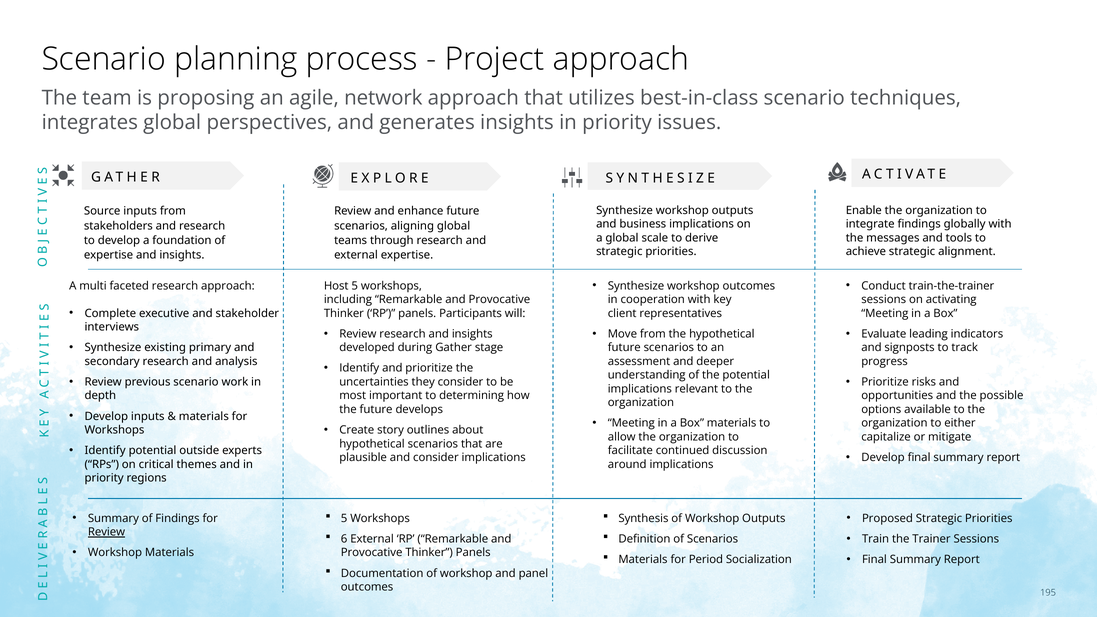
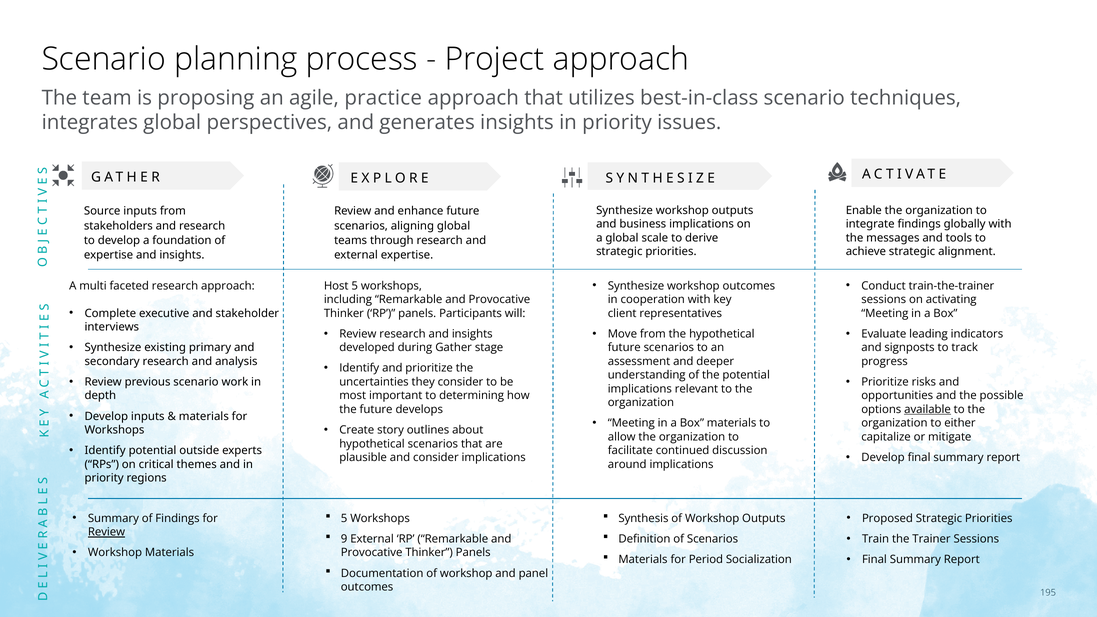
network: network -> practice (383, 98)
available underline: none -> present (928, 409)
6: 6 -> 9 (344, 539)
